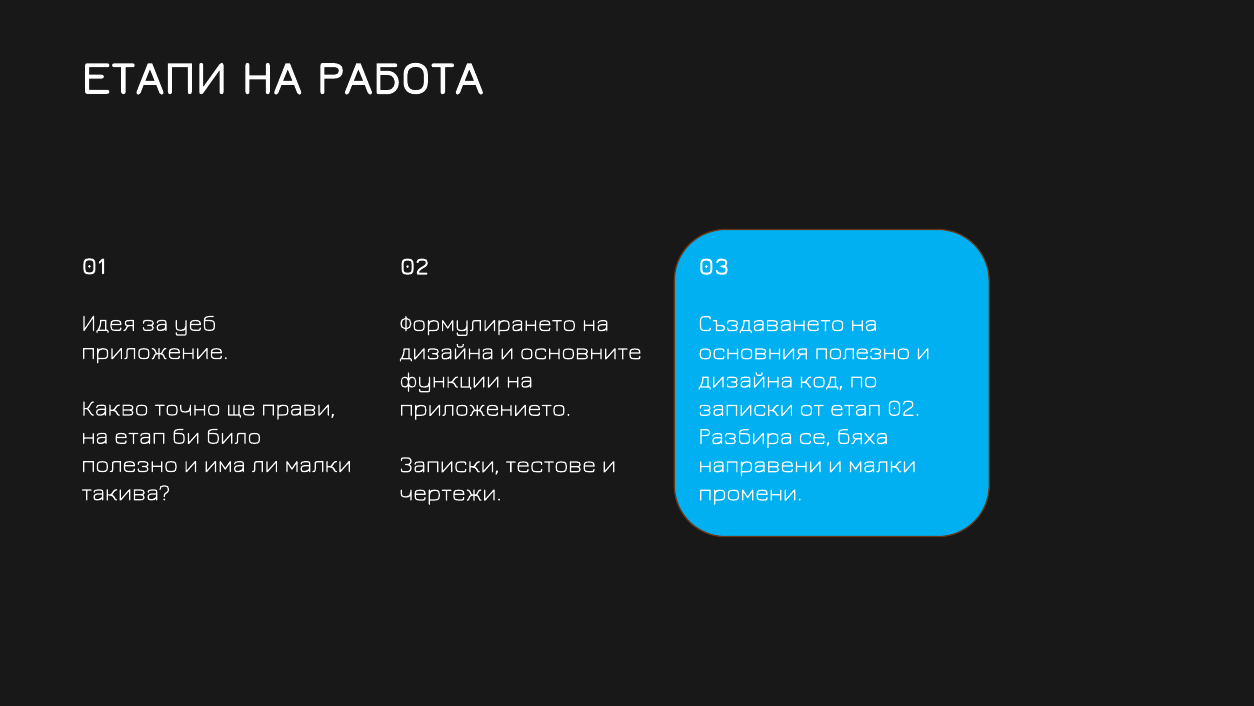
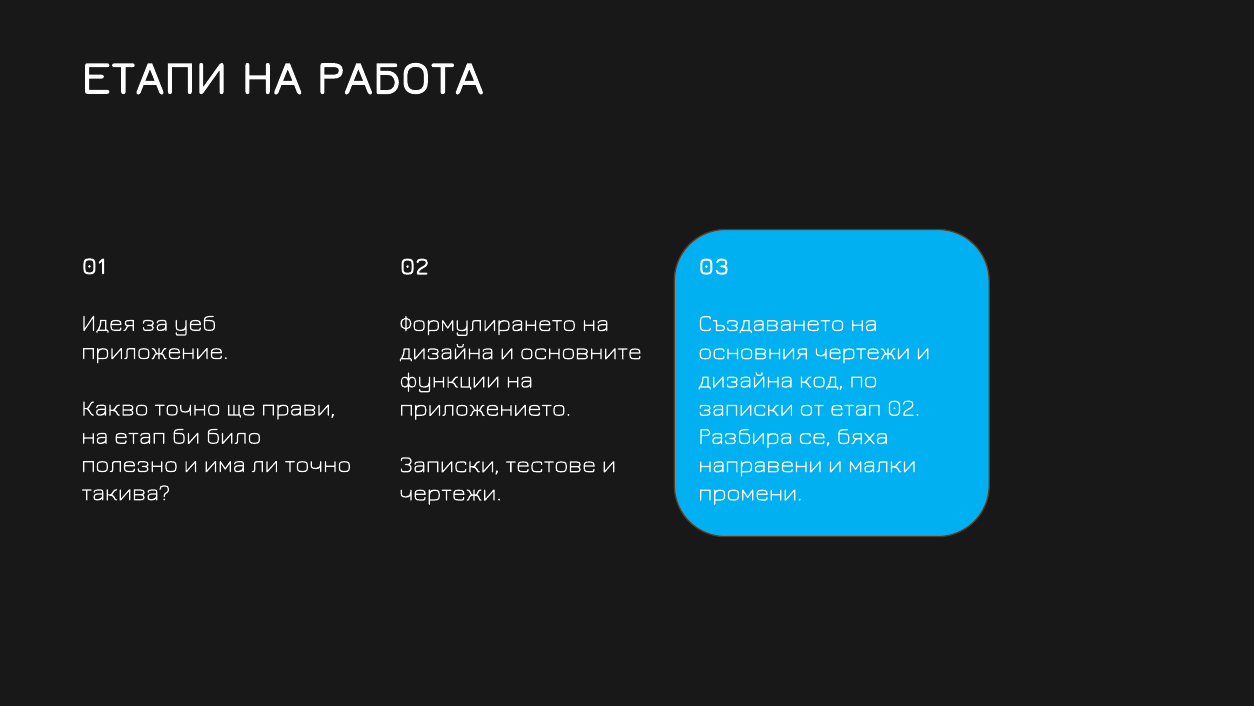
основния полезно: полезно -> чертежи (862, 351)
ли малки: малки -> точно (318, 464)
